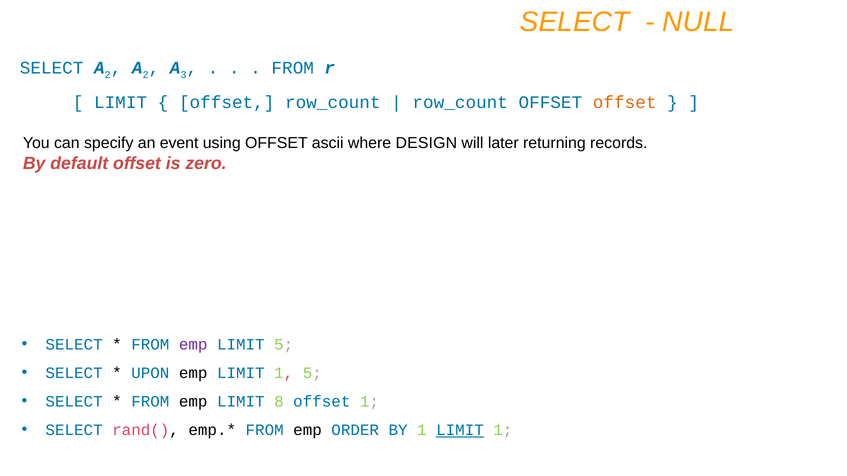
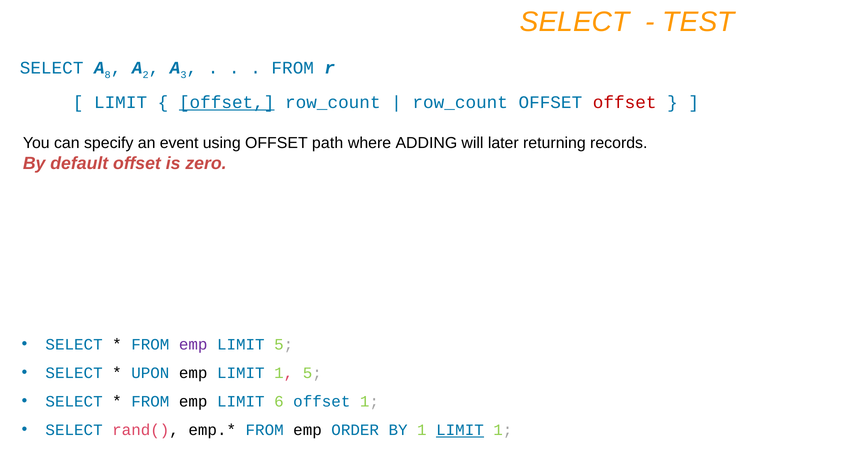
NULL: NULL -> TEST (699, 22)
2: 2 -> 8 (108, 75)
offset underline: none -> present (227, 103)
offset colour: orange -> red (625, 103)
ascii: ascii -> path (328, 143)
DESIGN: DESIGN -> ADDING (426, 143)
8: 8 -> 6 (279, 402)
